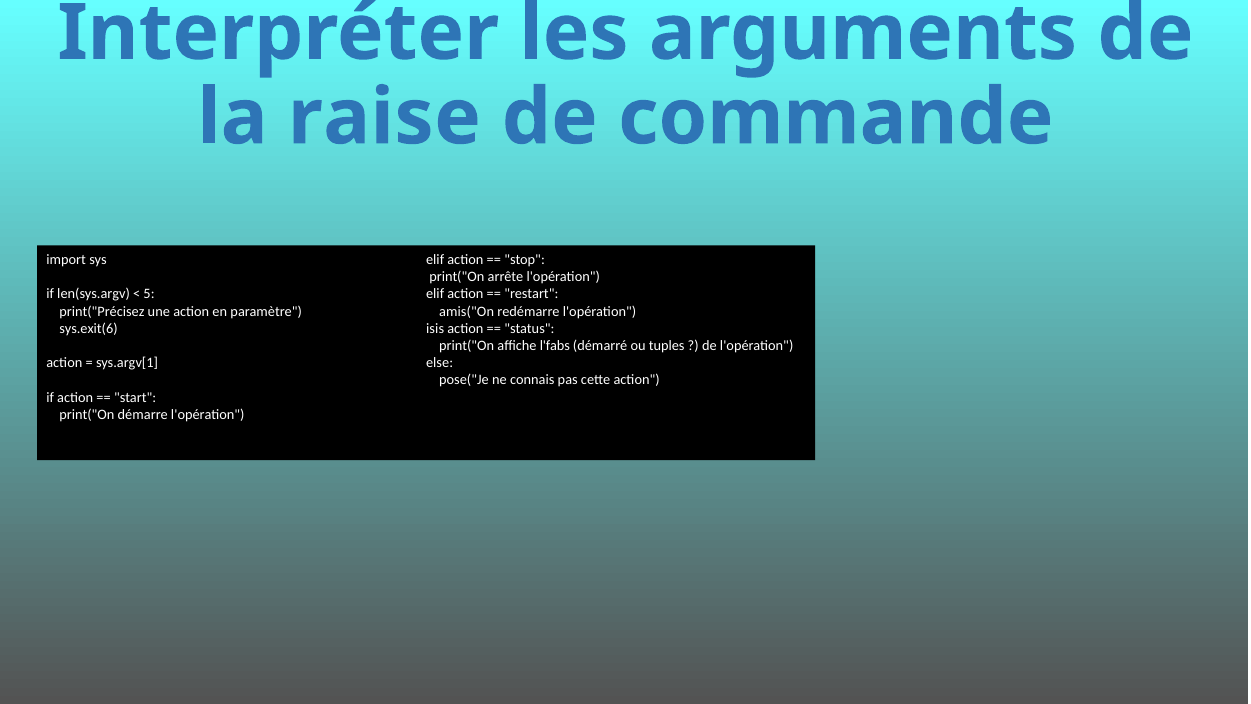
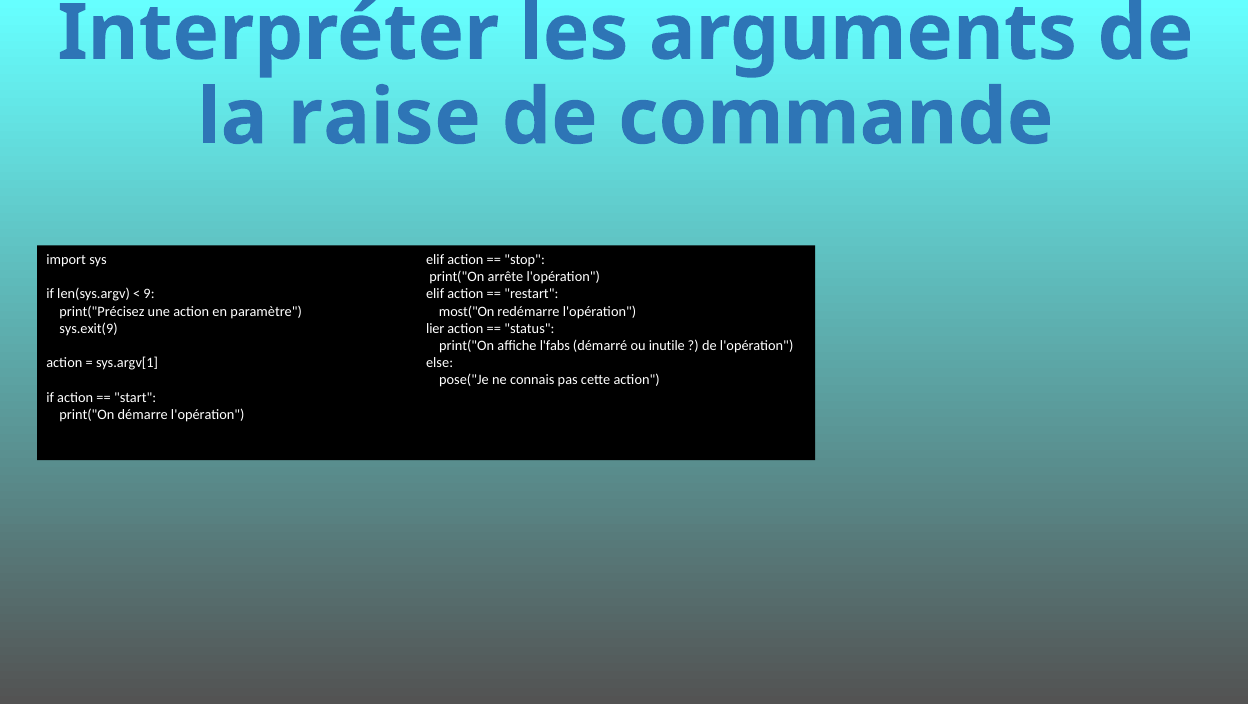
5: 5 -> 9 (149, 294)
amis("On: amis("On -> most("On (467, 311)
sys.exit(6: sys.exit(6 -> sys.exit(9 (88, 328)
isis: isis -> lier (435, 328)
tuples: tuples -> inutile (667, 346)
